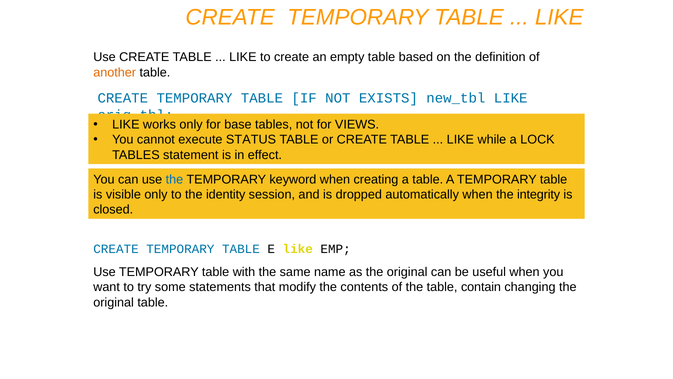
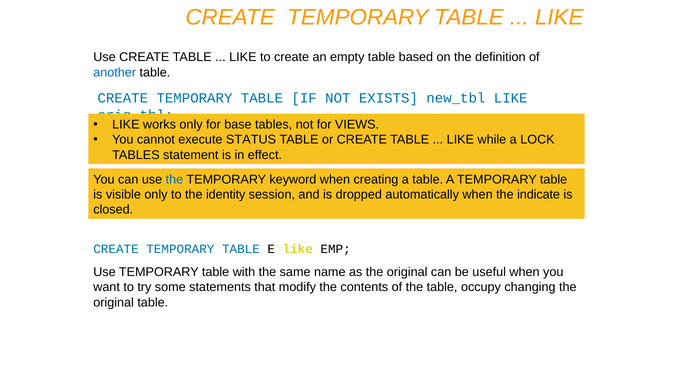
another colour: orange -> blue (115, 72)
integrity: integrity -> indicate (539, 194)
contain: contain -> occupy (481, 287)
